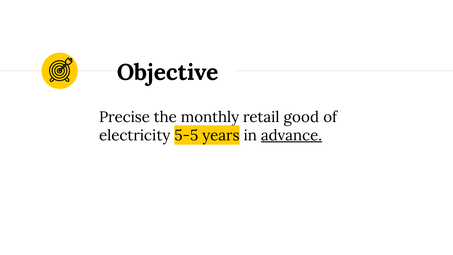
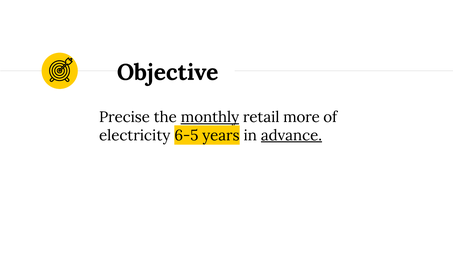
monthly underline: none -> present (210, 117)
good: good -> more (301, 117)
5-5: 5-5 -> 6-5 (186, 135)
